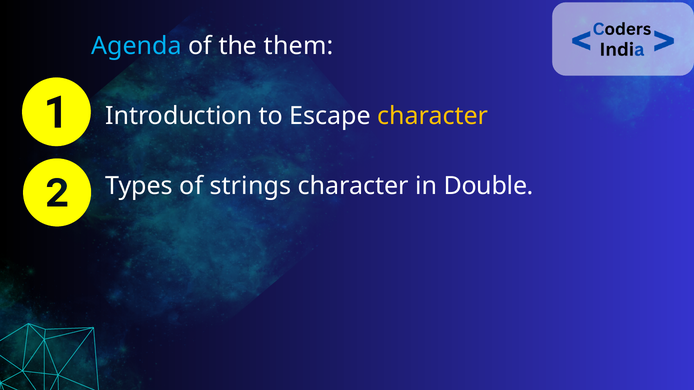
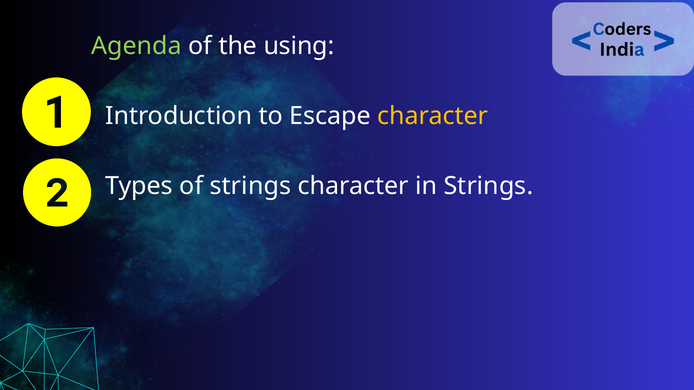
Agenda colour: light blue -> light green (137, 46)
them: them -> using (299, 46)
in Double: Double -> Strings (488, 186)
